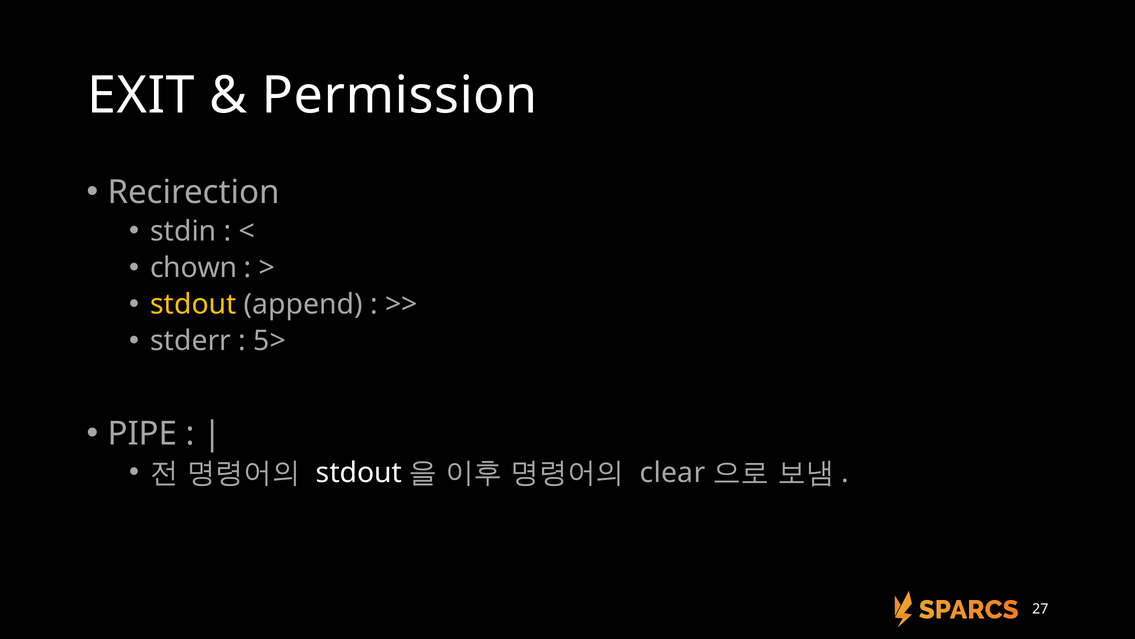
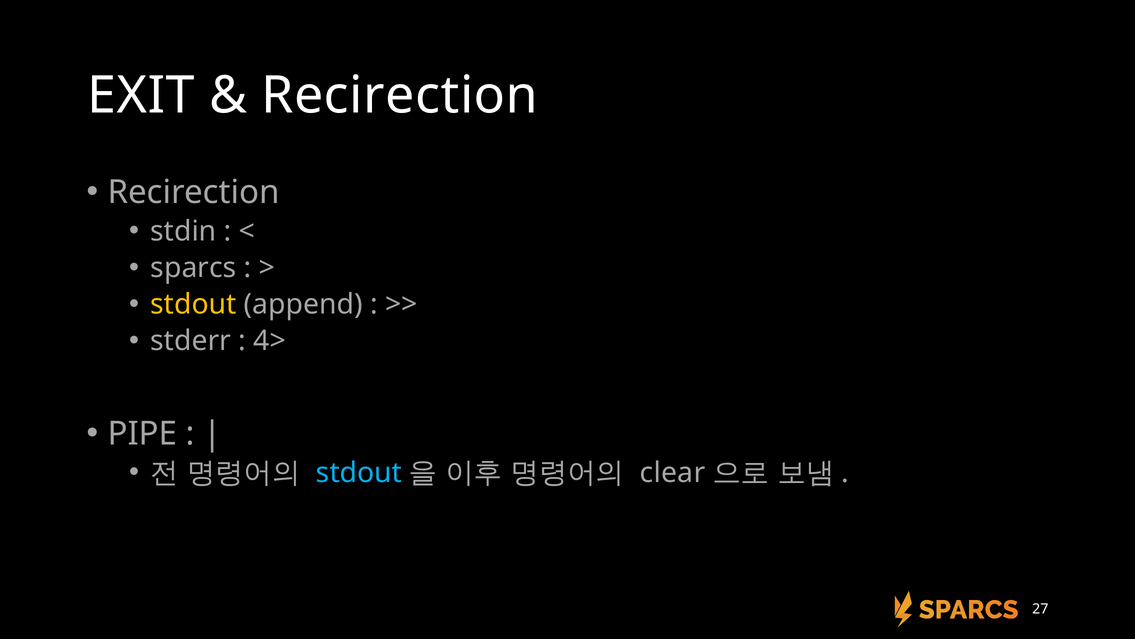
Permission: Permission -> Recirection (400, 95)
chown: chown -> sparcs (193, 268)
5>: 5> -> 4> (270, 341)
stdout colour: white -> light blue (359, 472)
